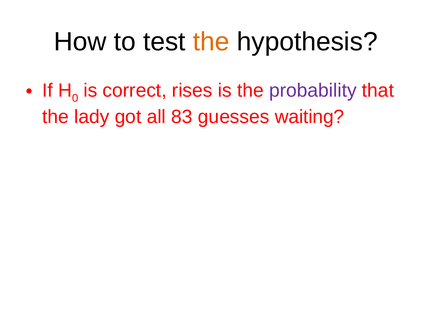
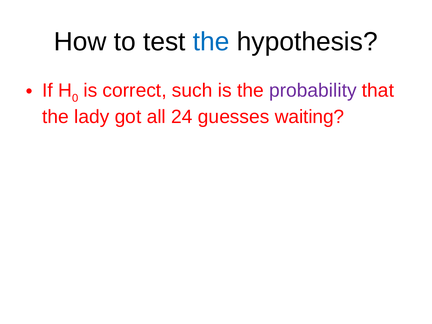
the colour: orange -> blue (211, 42)
rises: rises -> such (192, 91)
83: 83 -> 24 (182, 117)
